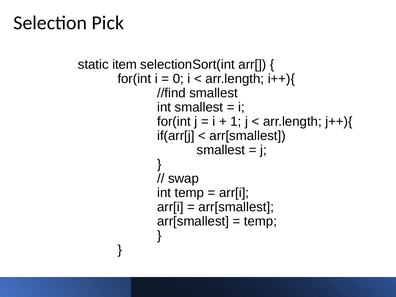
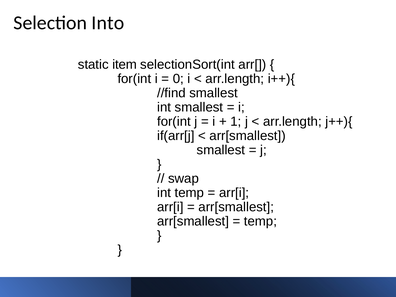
Pick: Pick -> Into (108, 23)
